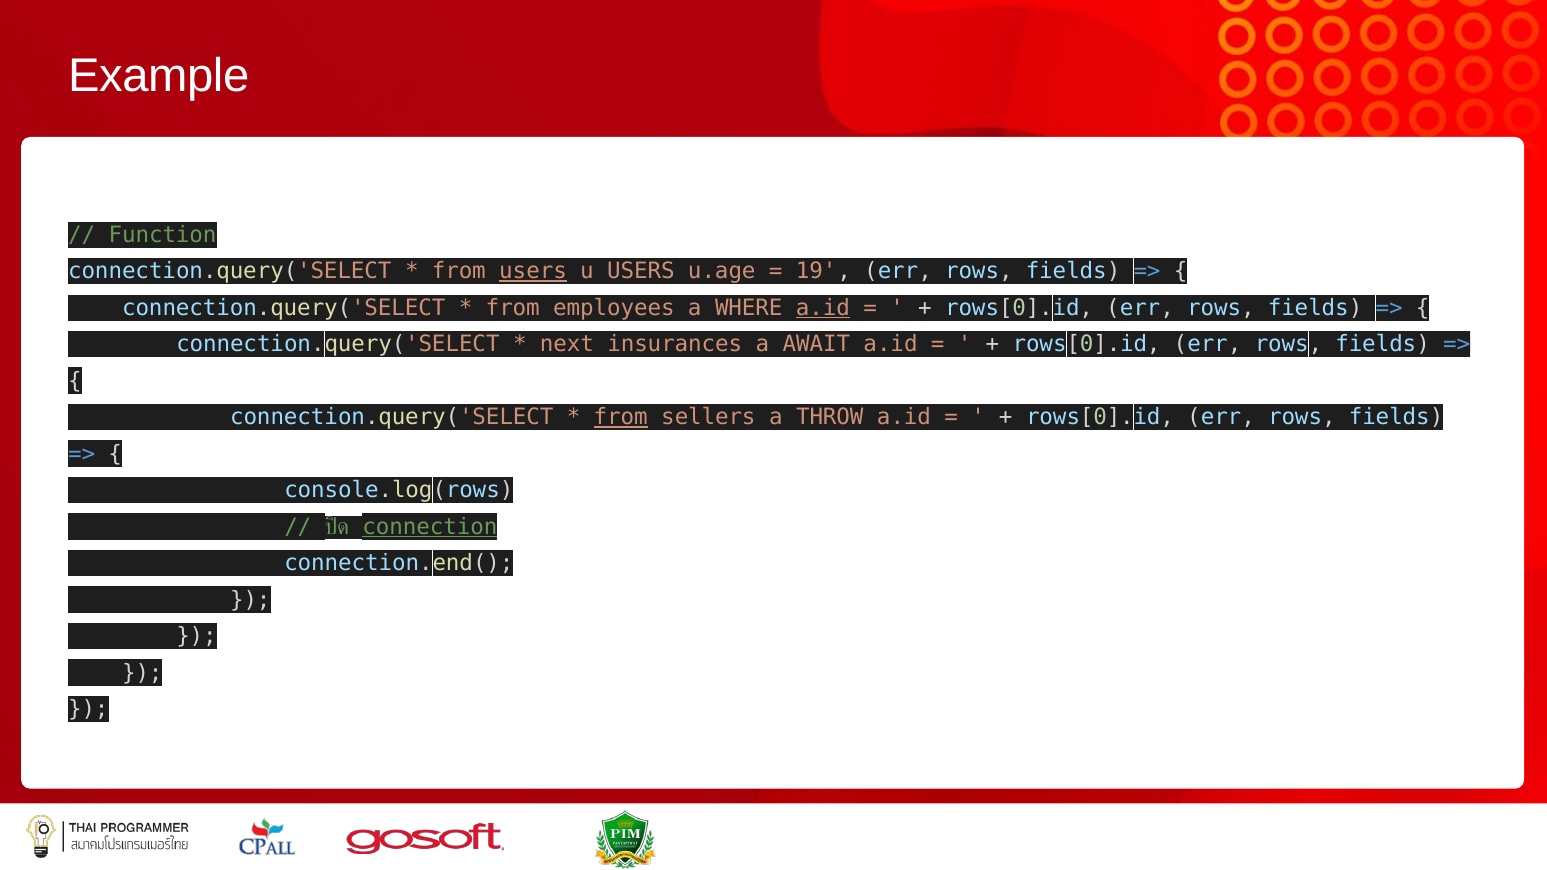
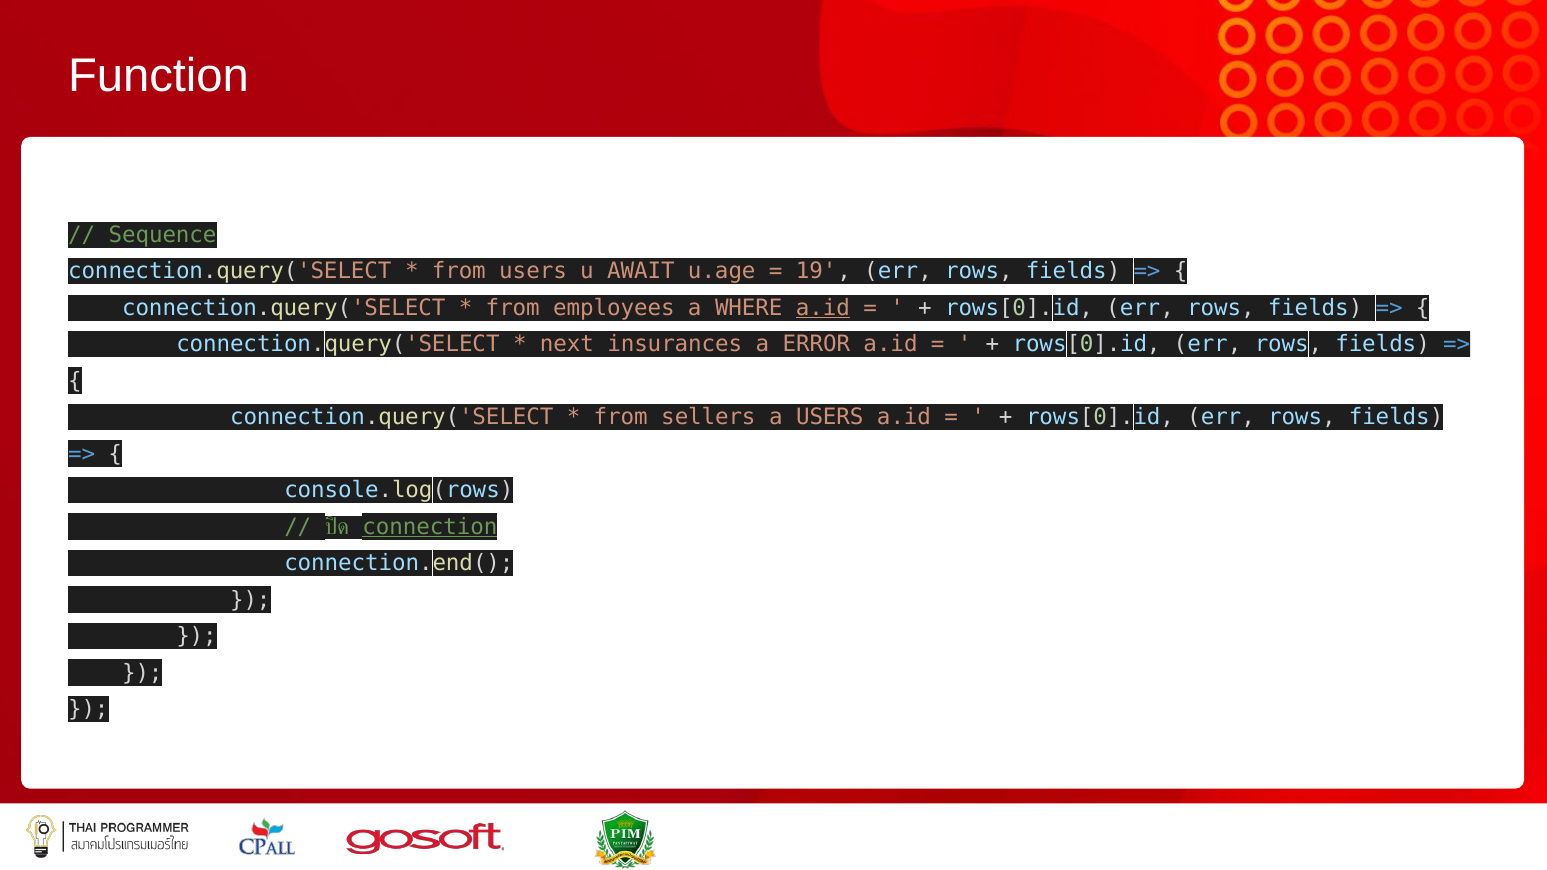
Example: Example -> Function (159, 75)
Function: Function -> Sequence (163, 235)
users underline: present -> none (533, 272)
u USERS: USERS -> AWAIT (641, 272)
AWAIT: AWAIT -> ERROR (816, 344)
from underline: present -> none (621, 417)
a THROW: THROW -> USERS (830, 417)
